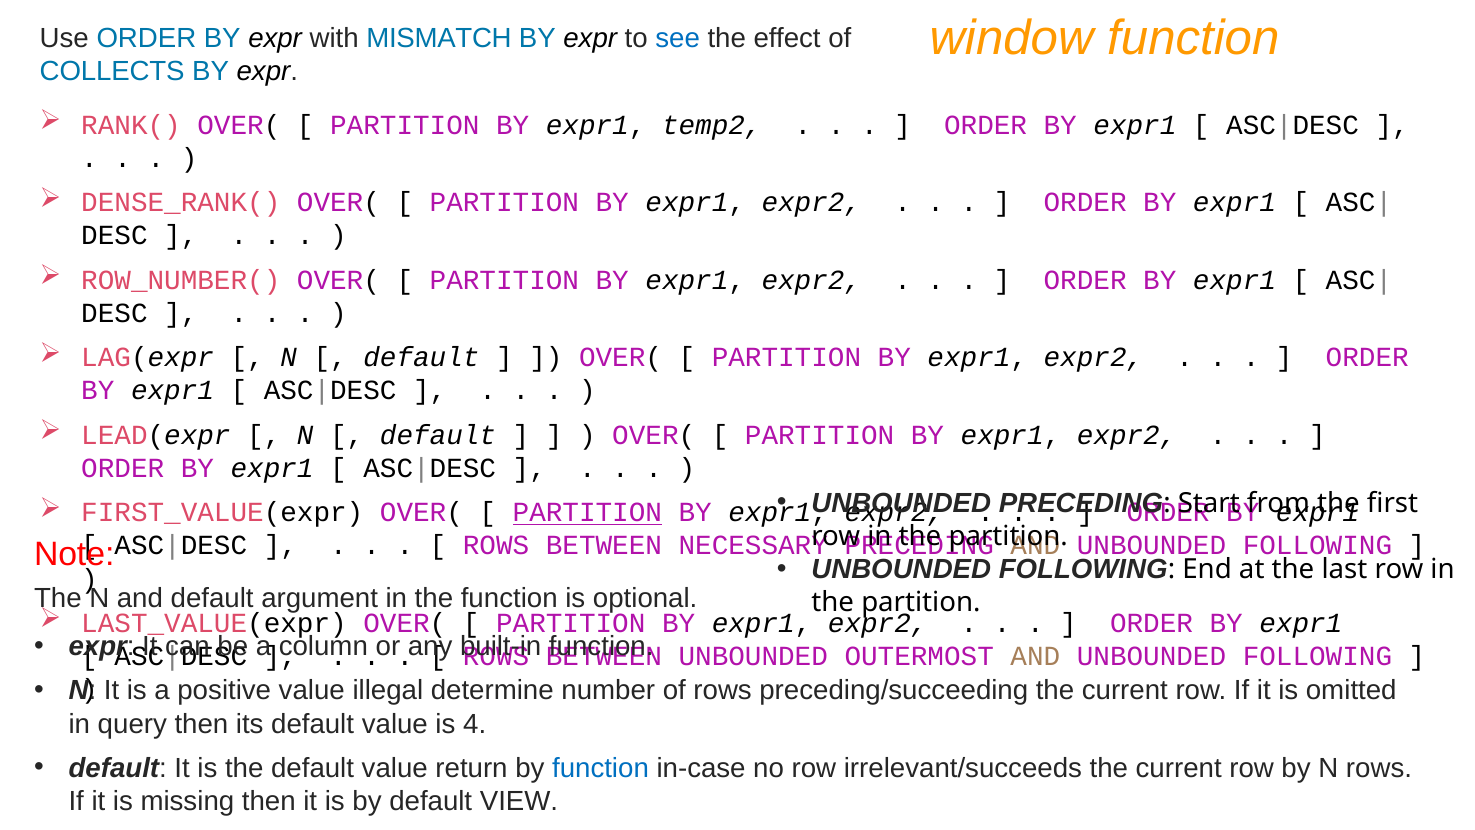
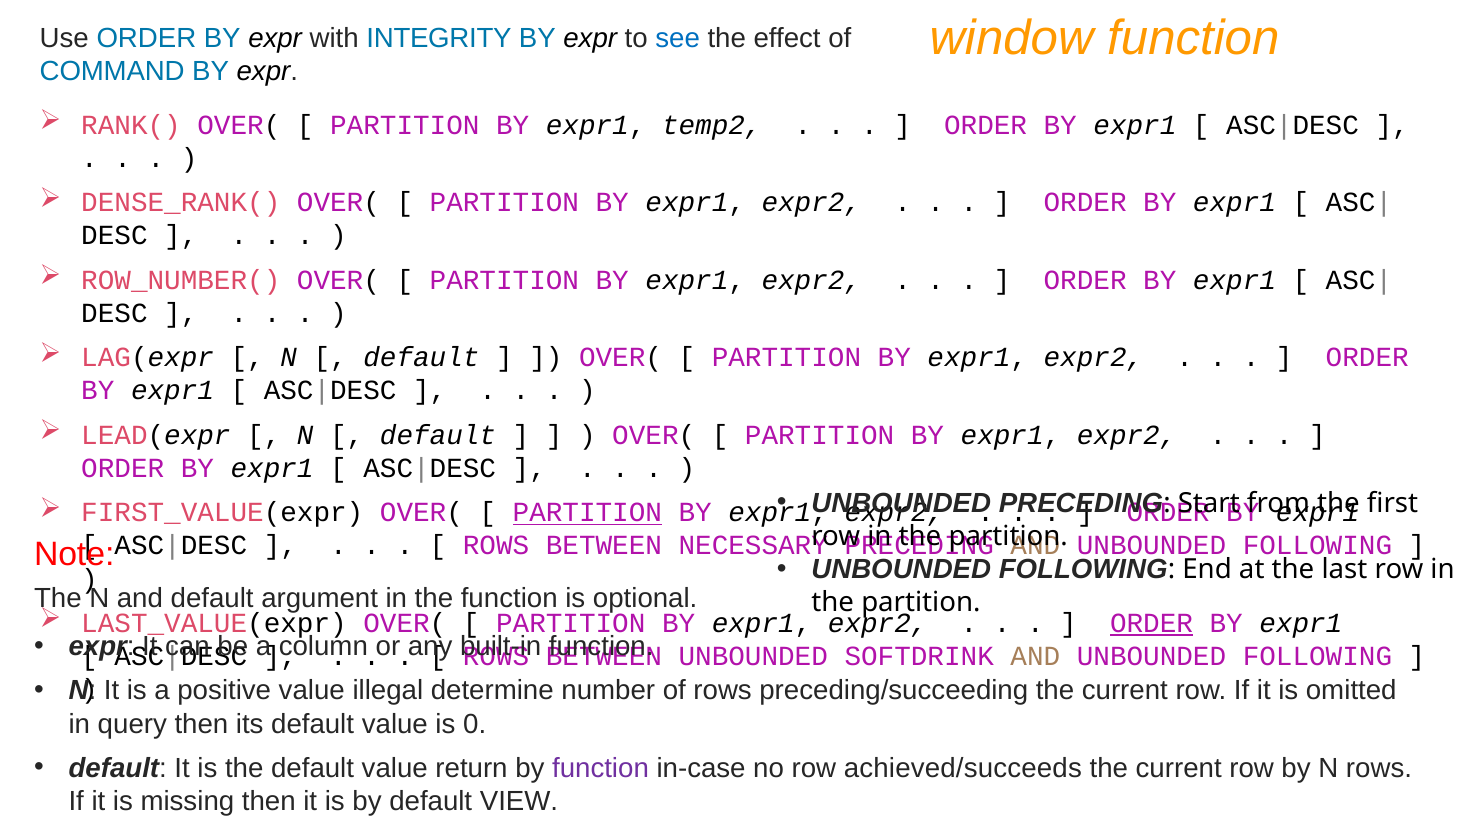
MISMATCH: MISMATCH -> INTEGRITY (439, 38)
COLLECTS: COLLECTS -> COMMAND (112, 71)
ORDER underline: none -> present (1152, 623)
OUTERMOST: OUTERMOST -> SOFTDRINK (919, 656)
4: 4 -> 0 (475, 724)
function colour: blue -> purple (600, 768)
irrelevant/succeeds: irrelevant/succeeds -> achieved/succeeds (963, 768)
